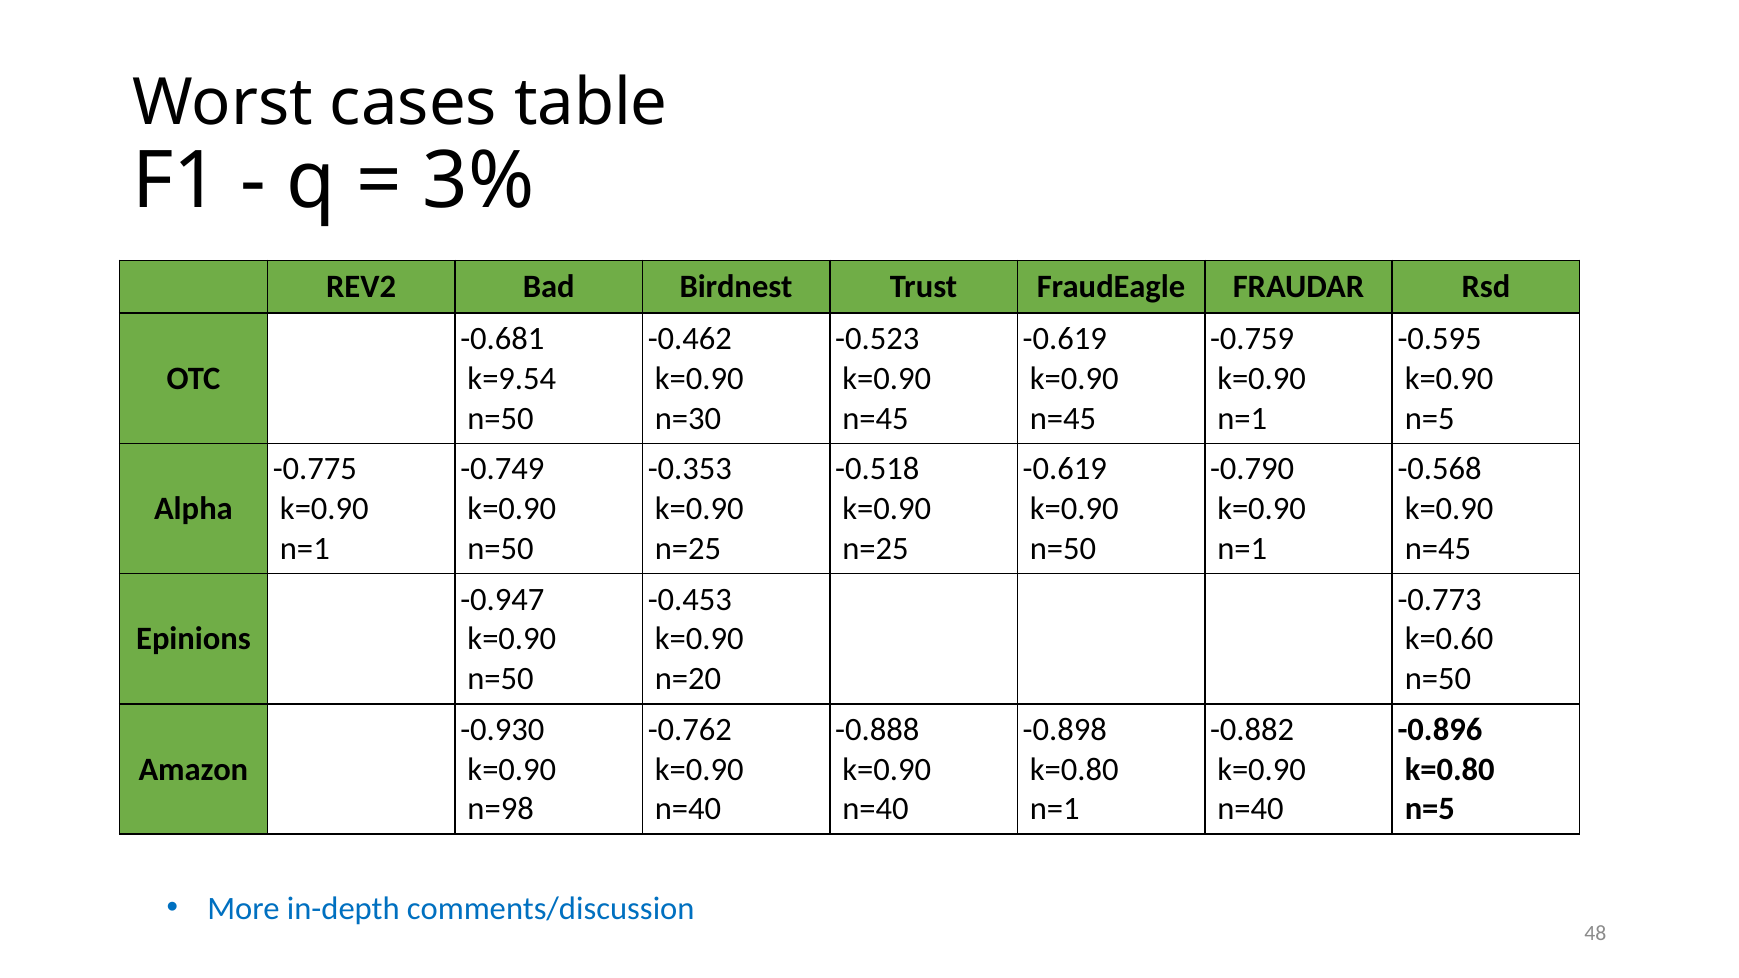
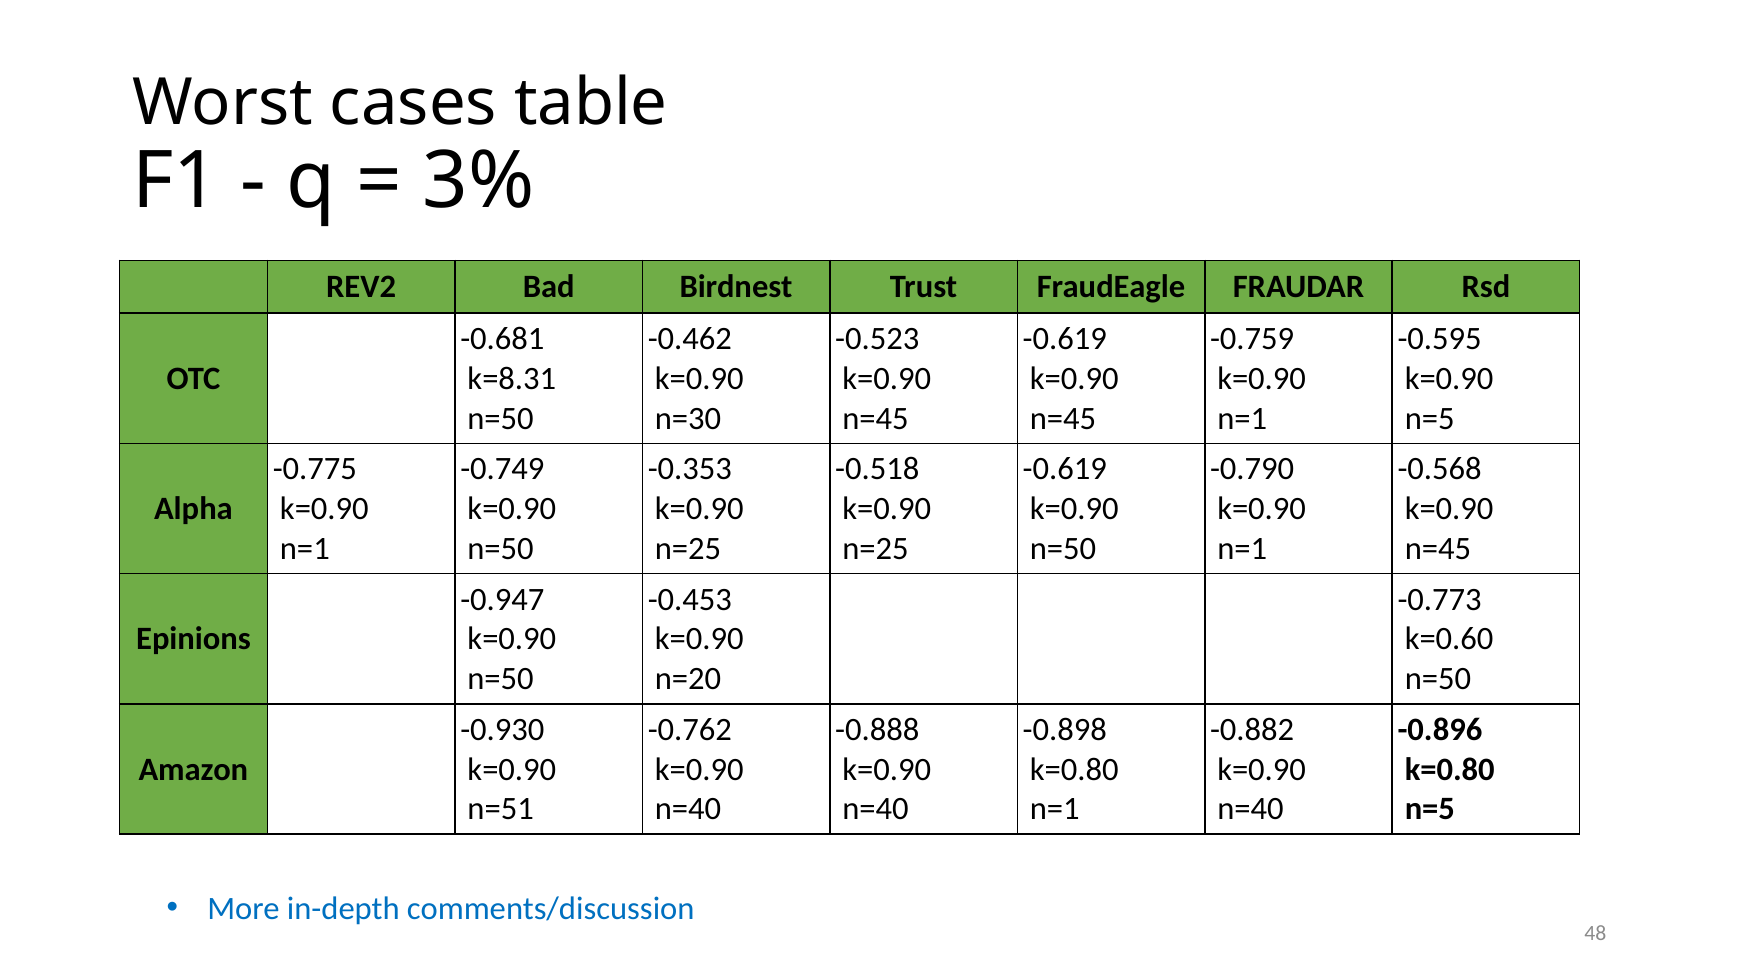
k=9.54: k=9.54 -> k=8.31 (512, 379)
n=98: n=98 -> n=51 (501, 809)
